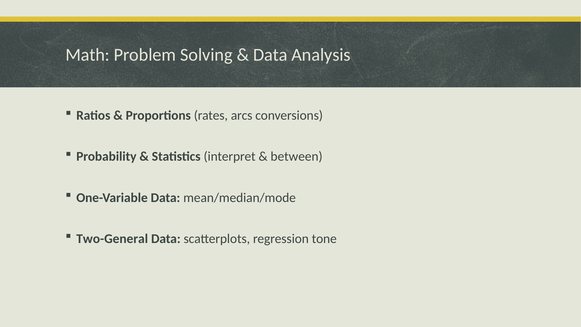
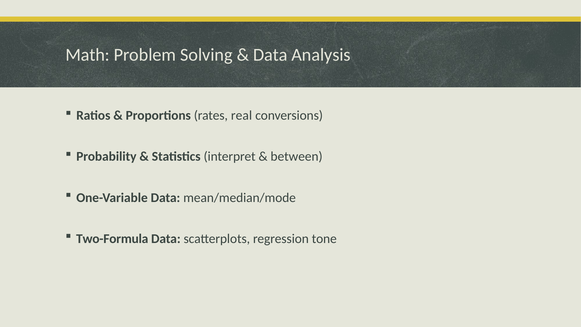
arcs: arcs -> real (242, 115)
Two-General: Two-General -> Two-Formula (112, 239)
